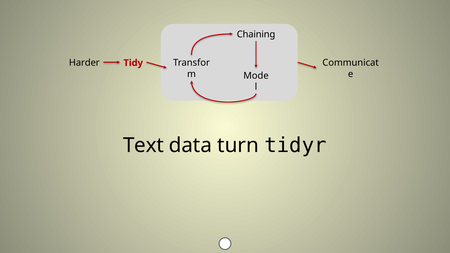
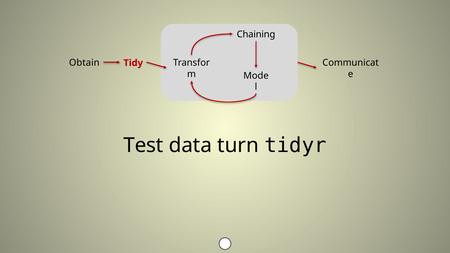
Harder: Harder -> Obtain (84, 63)
Text: Text -> Test (143, 146)
